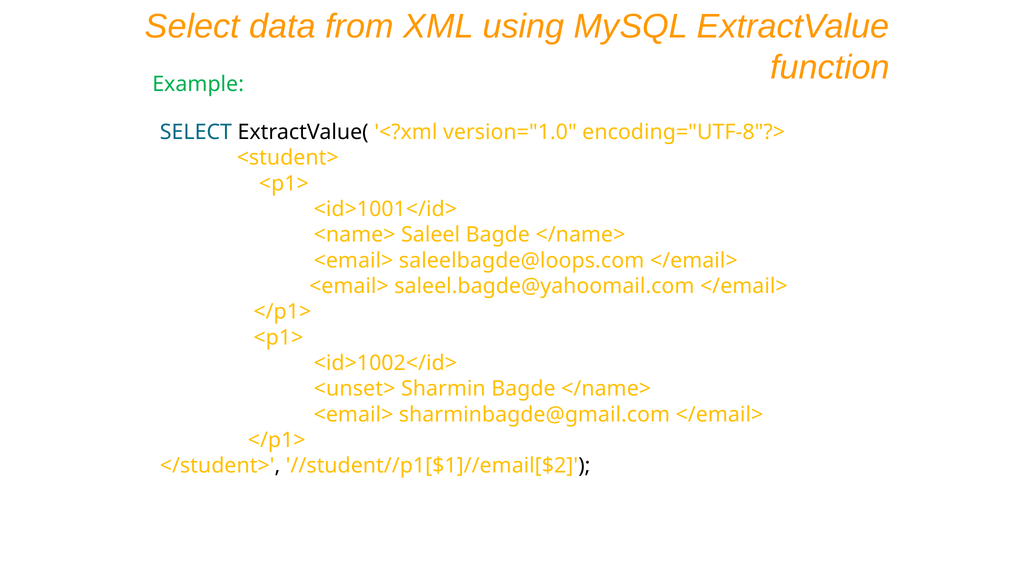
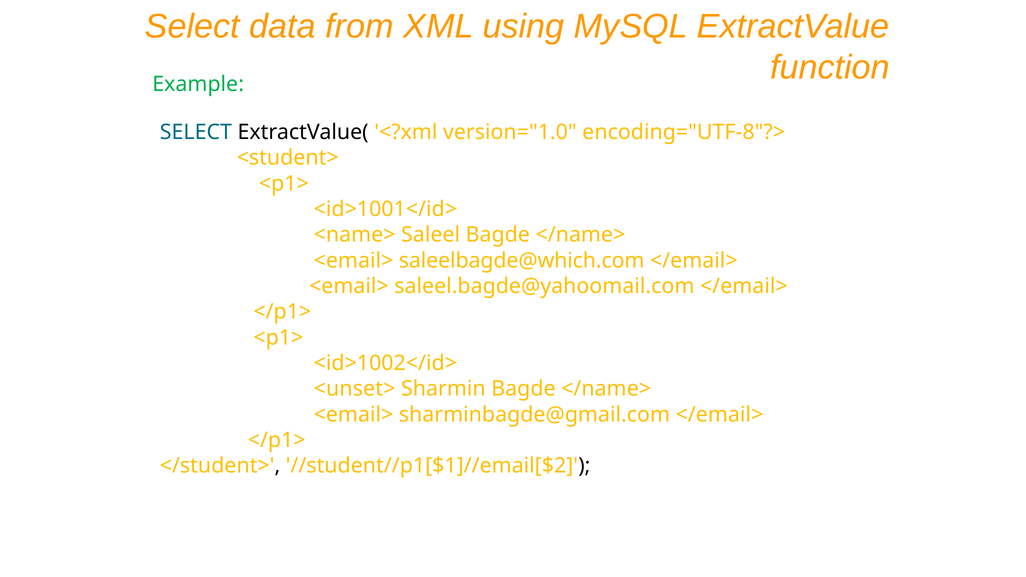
saleelbagde@loops.com: saleelbagde@loops.com -> saleelbagde@which.com (522, 261)
